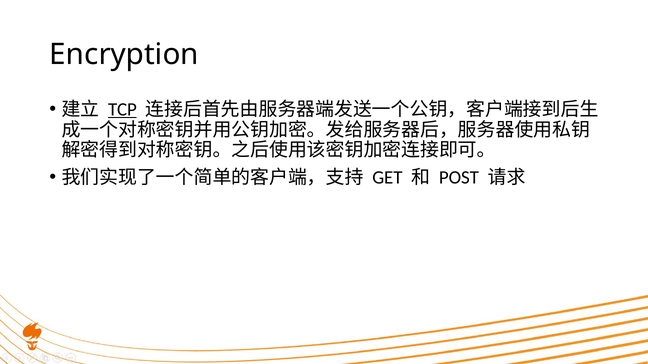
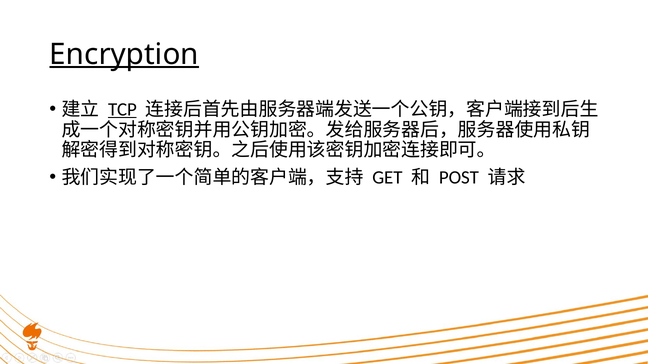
Encryption underline: none -> present (124, 54)
